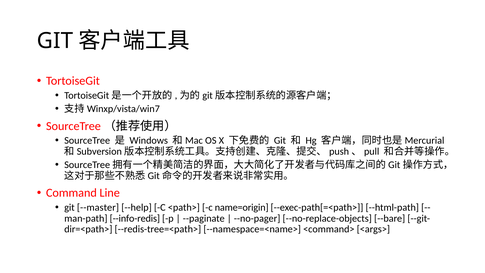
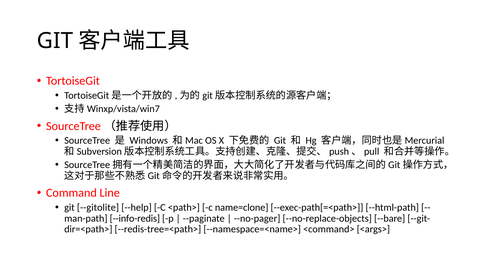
--master: --master -> --gitolite (98, 207)
name=origin: name=origin -> name=clone (242, 207)
